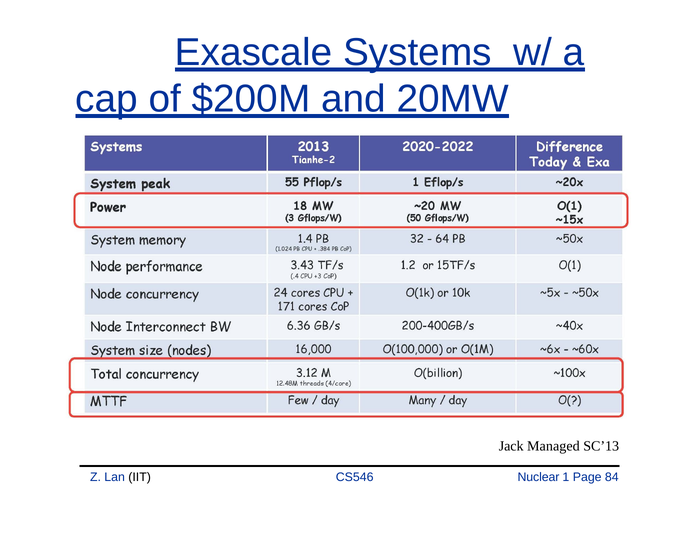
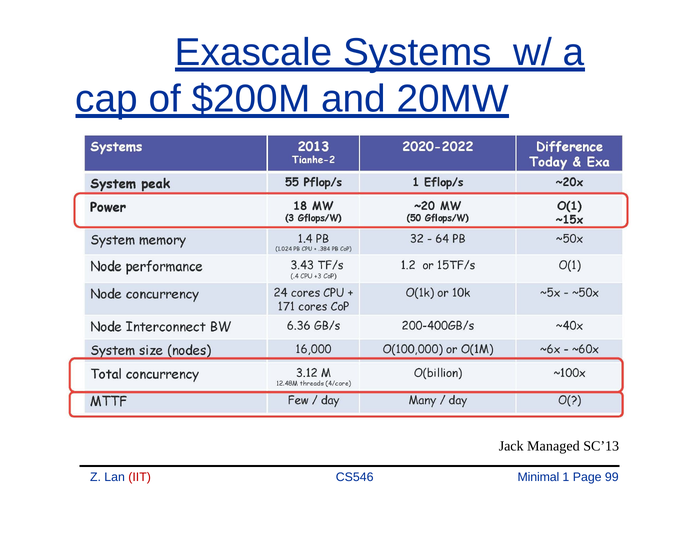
IIT colour: black -> red (140, 477)
Nuclear: Nuclear -> Minimal (538, 477)
84: 84 -> 99 (612, 477)
